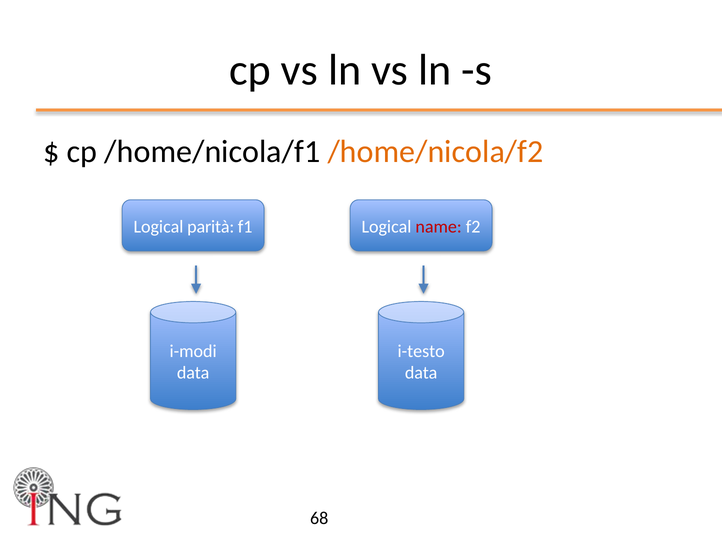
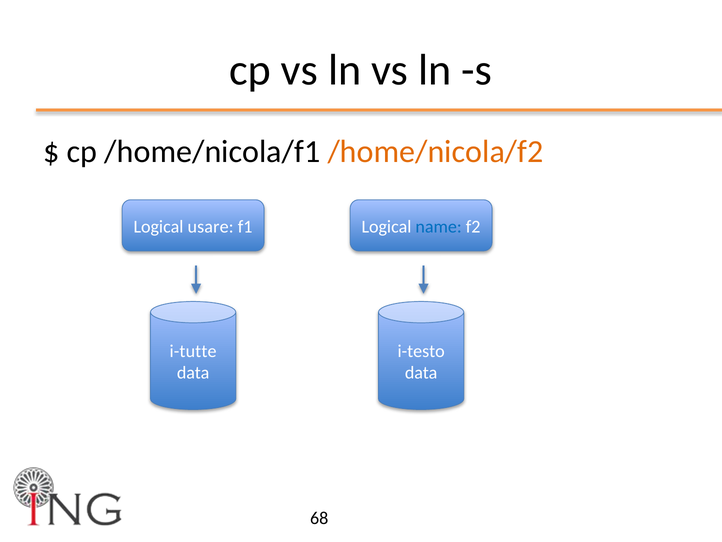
parità: parità -> usare (211, 226)
name colour: red -> blue (439, 226)
i-modi: i-modi -> i-tutte (193, 351)
